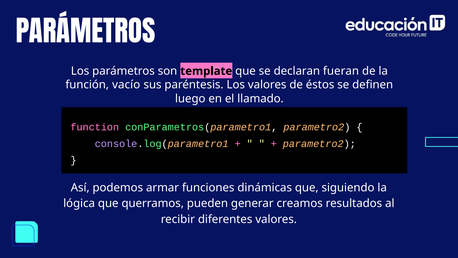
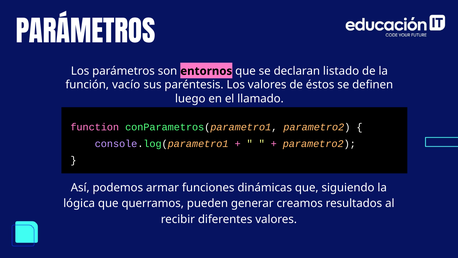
template: template -> entornos (206, 71)
fueran: fueran -> listado (341, 71)
